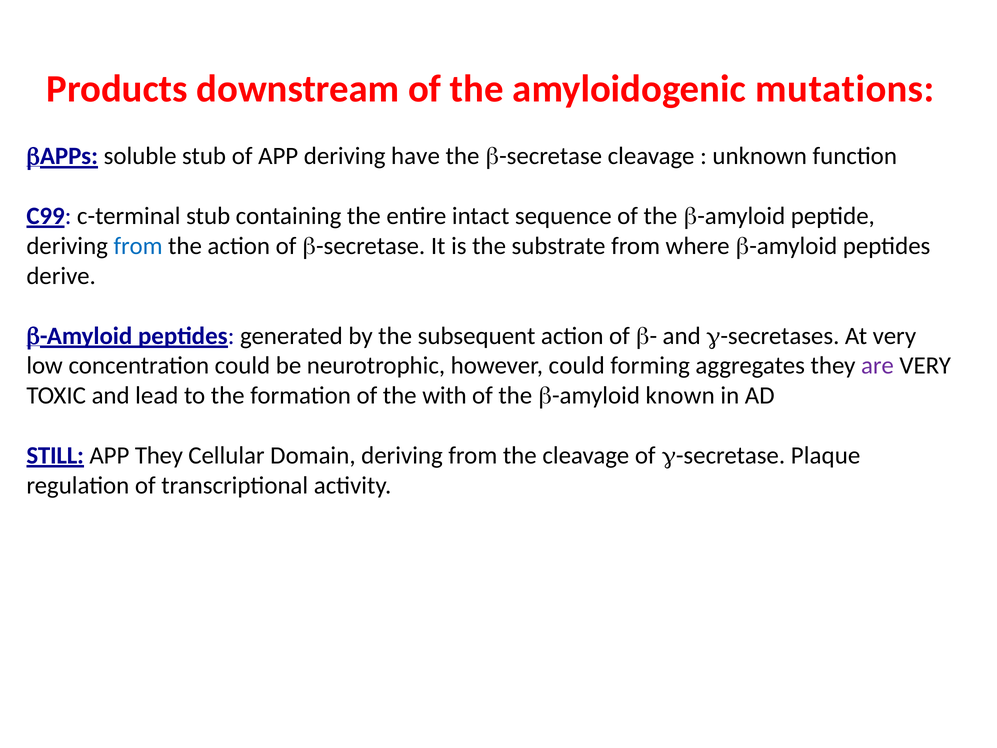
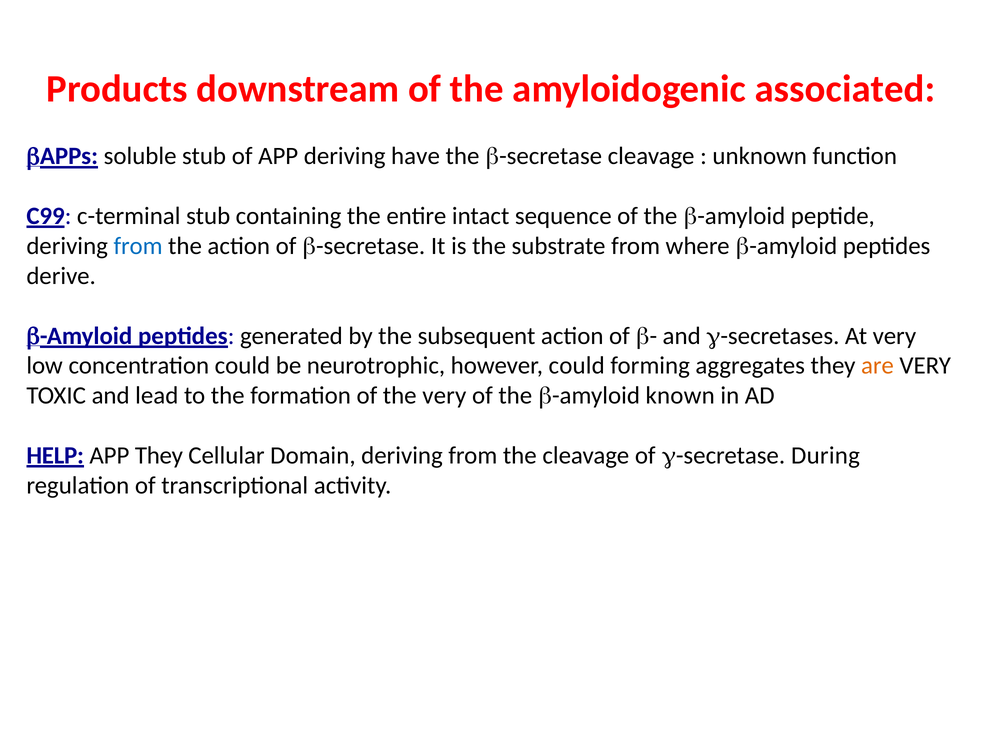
mutations: mutations -> associated (845, 89)
are colour: purple -> orange (877, 366)
the with: with -> very (444, 395)
STILL: STILL -> HELP (55, 455)
Plaque: Plaque -> During (825, 455)
